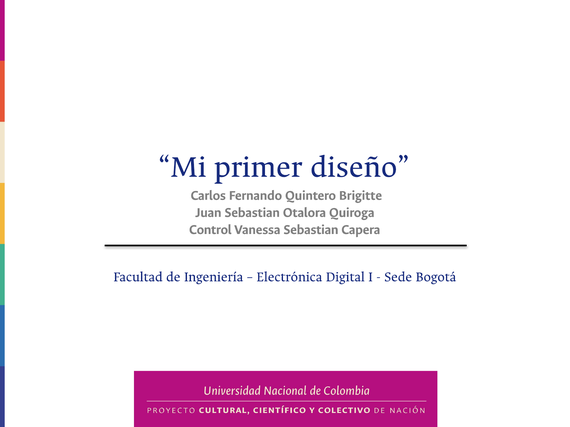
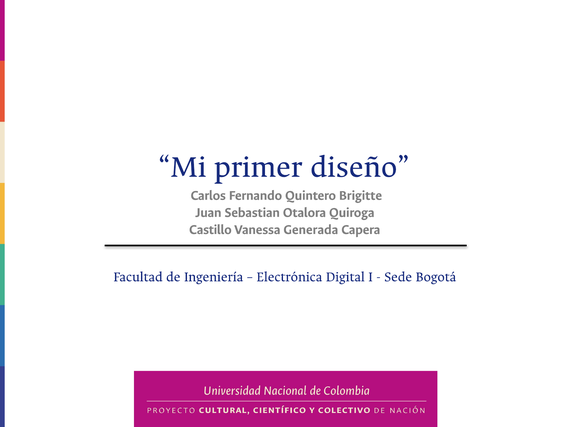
Control: Control -> Castillo (210, 230)
Vanessa Sebastian: Sebastian -> Generada (311, 230)
